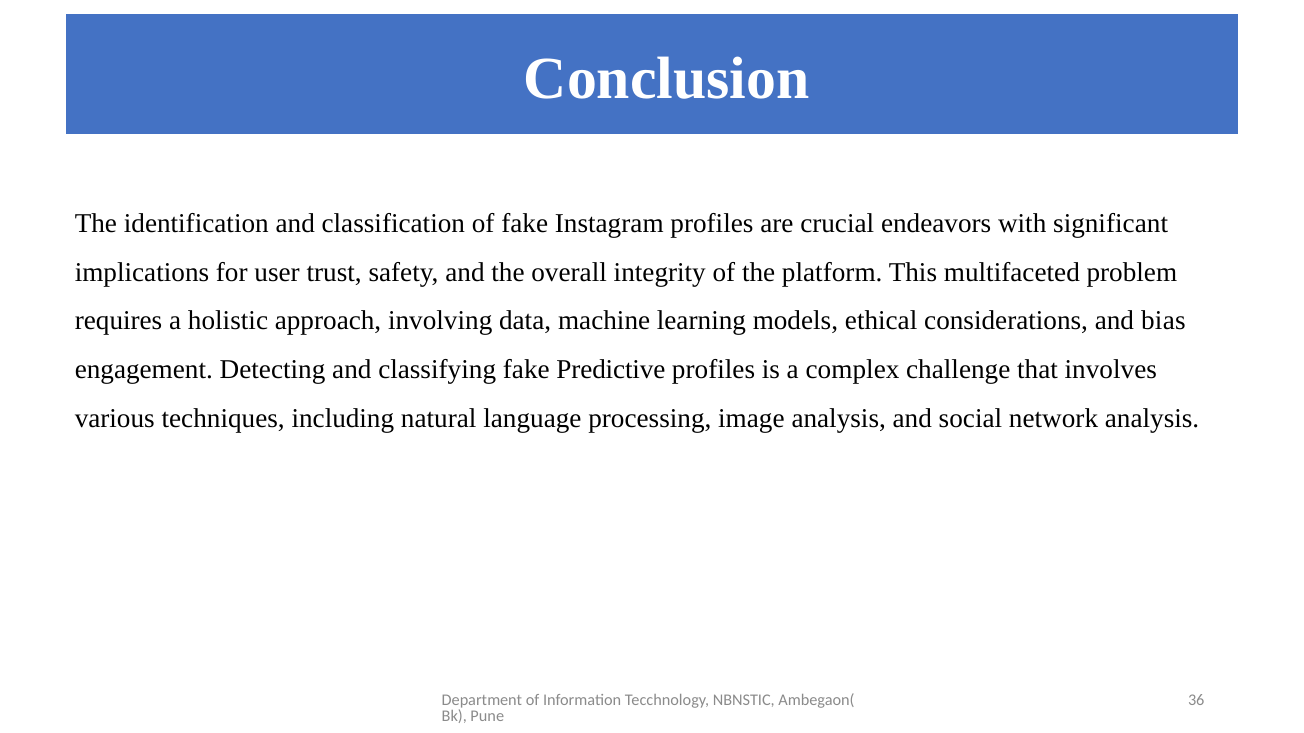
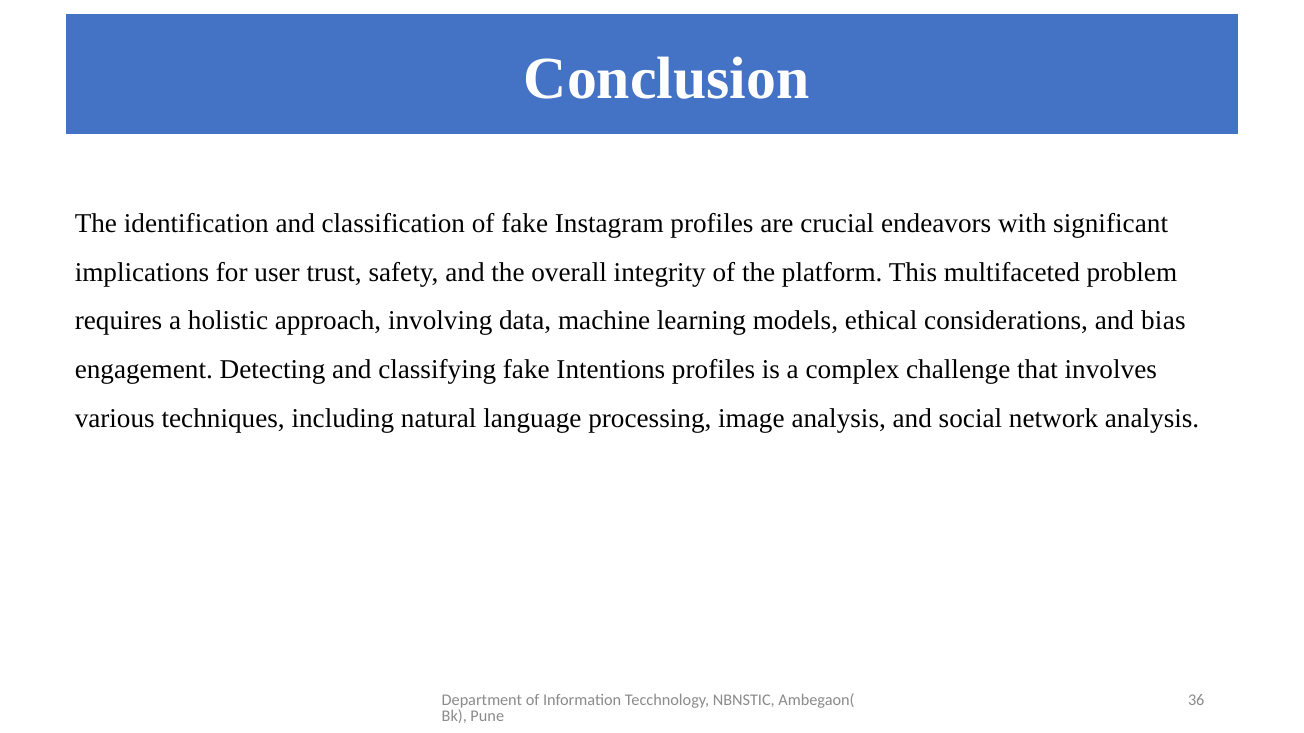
Predictive: Predictive -> Intentions (611, 370)
